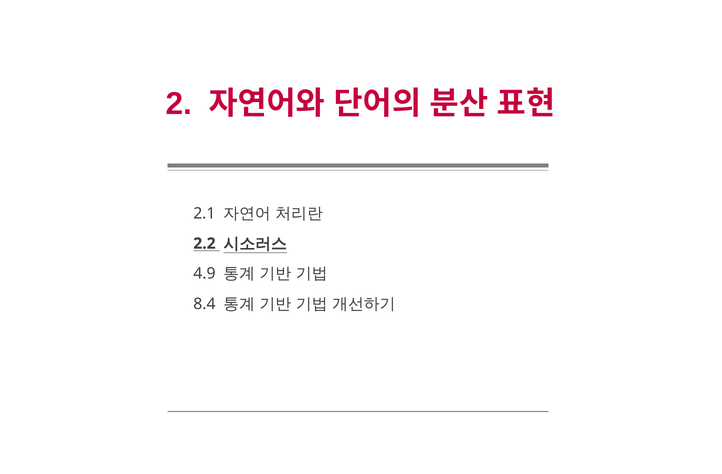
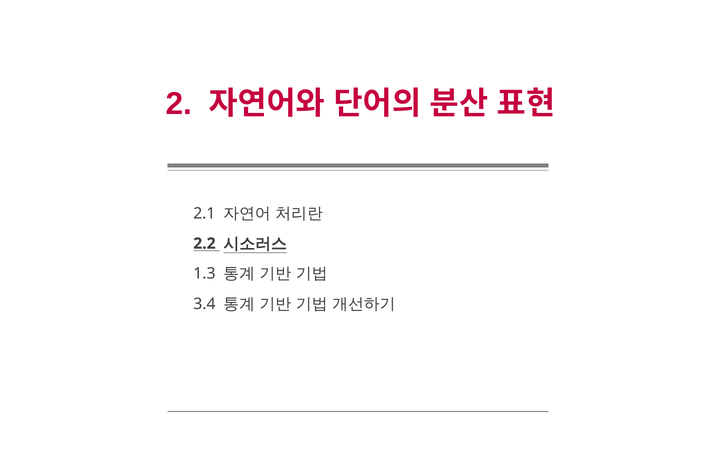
4.9: 4.9 -> 1.3 (204, 274)
8.4: 8.4 -> 3.4 (204, 304)
